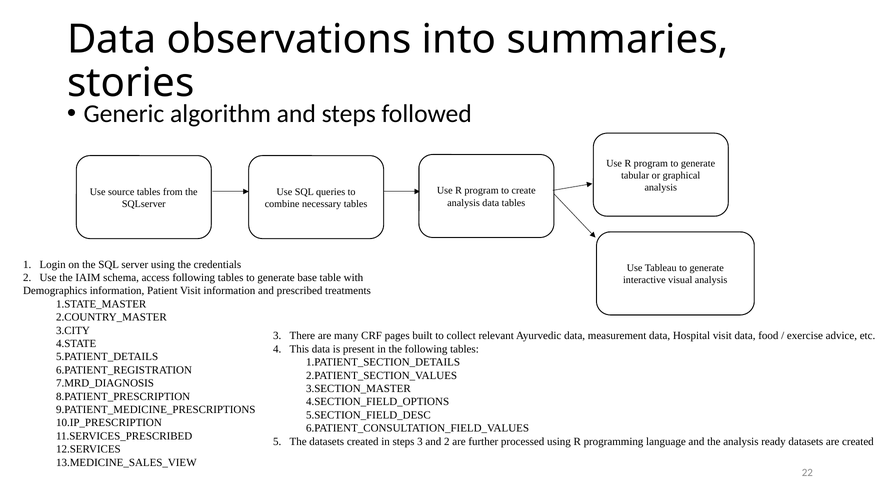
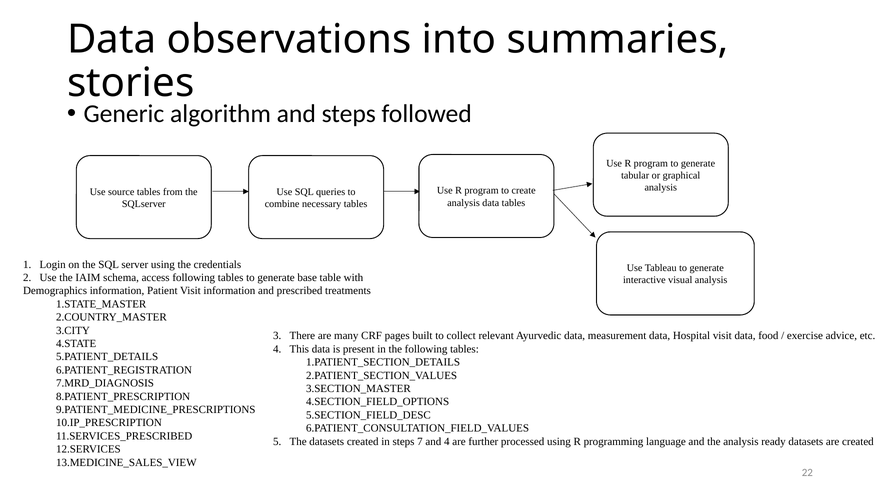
steps 3: 3 -> 7 (420, 441)
and 2: 2 -> 4 (447, 441)
